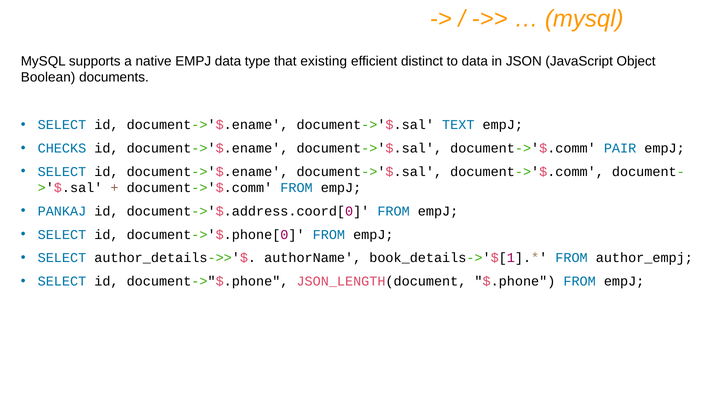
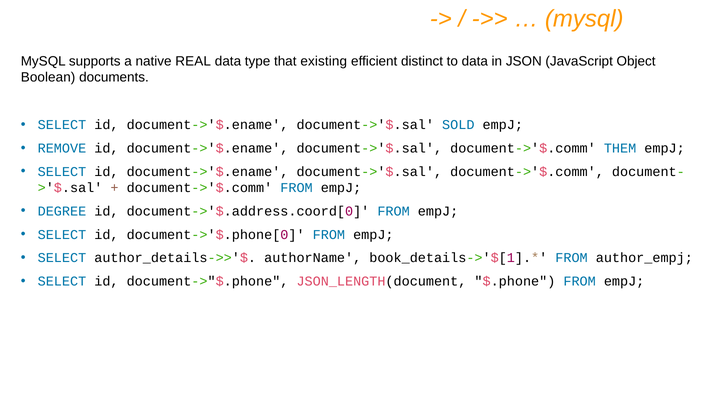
native EMPJ: EMPJ -> REAL (193, 61)
TEXT: TEXT -> SOLD (458, 125)
CHECKS: CHECKS -> REMOVE (62, 148)
PAIR: PAIR -> THEM (620, 148)
PANKAJ: PANKAJ -> DEGREE (62, 211)
